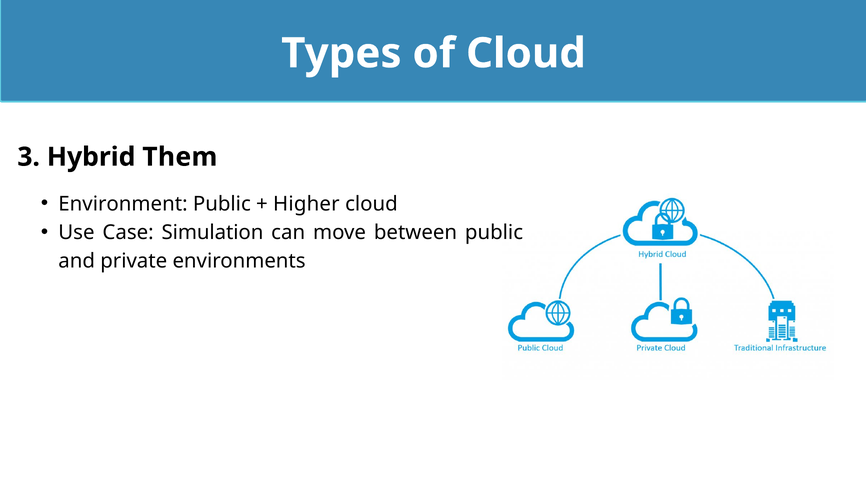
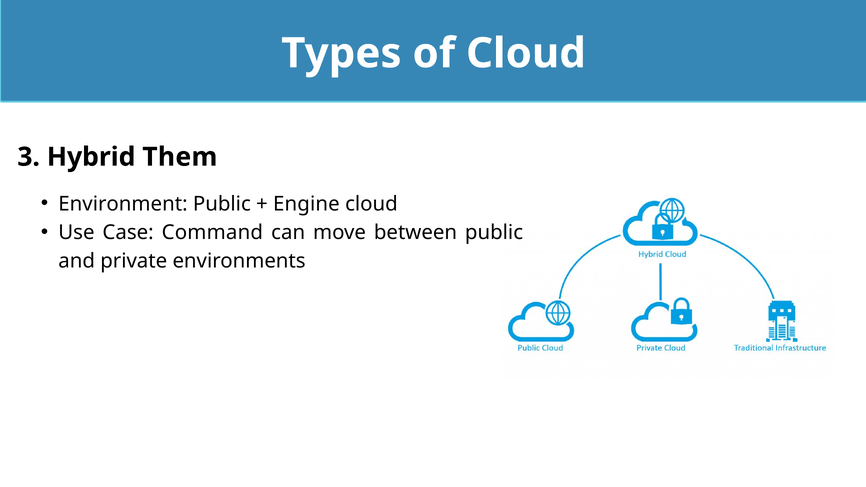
Higher: Higher -> Engine (306, 204)
Simulation: Simulation -> Command (212, 232)
